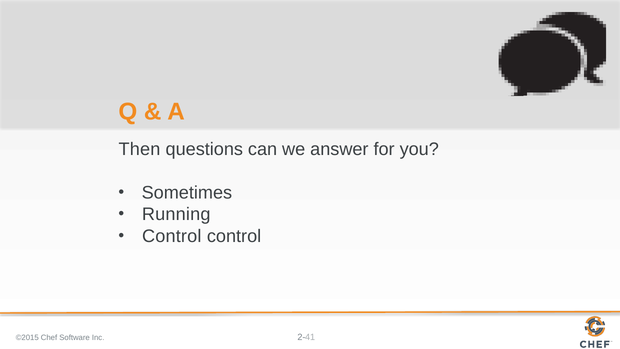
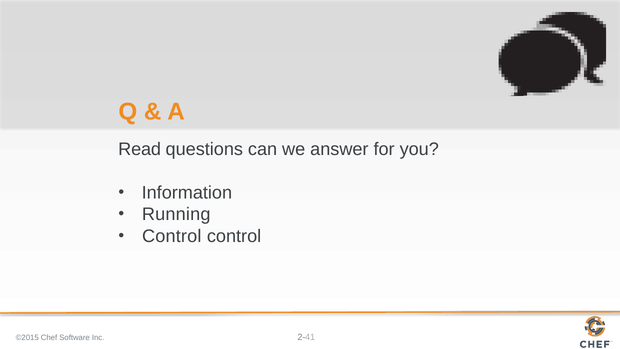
Then: Then -> Read (140, 149)
Sometimes: Sometimes -> Information (187, 193)
